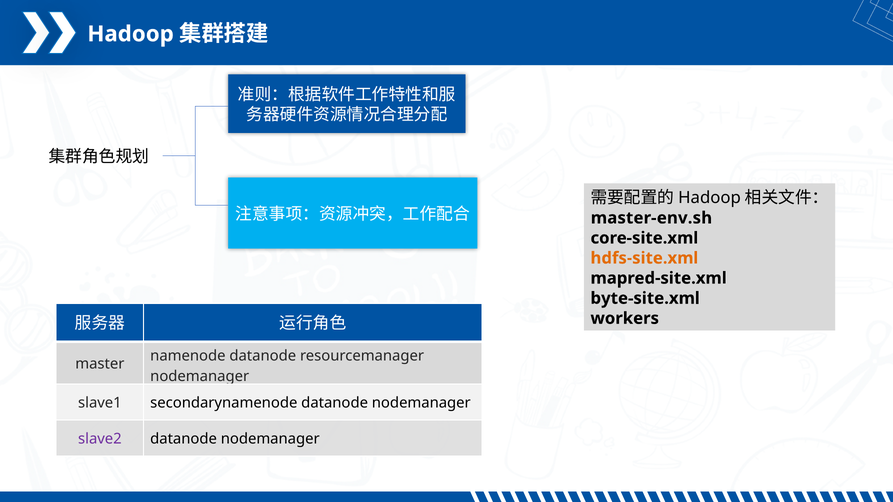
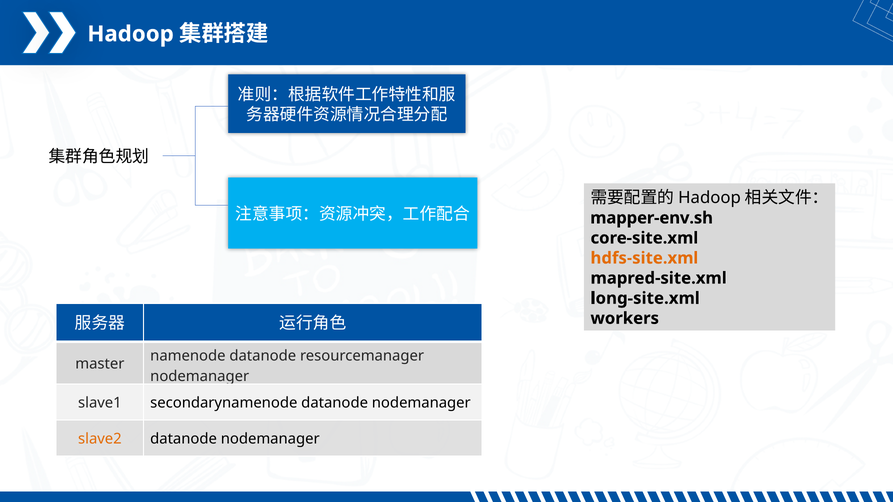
master-env.sh: master-env.sh -> mapper-env.sh (652, 218)
byte-site.xml: byte-site.xml -> long-site.xml (645, 298)
slave2 colour: purple -> orange (100, 439)
